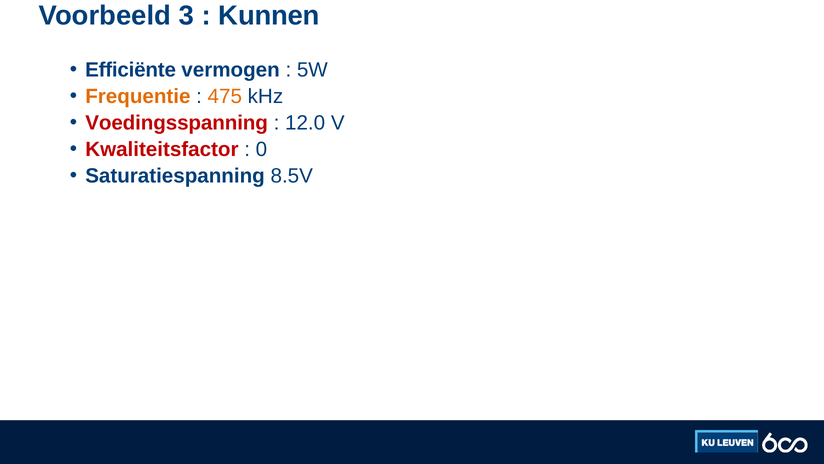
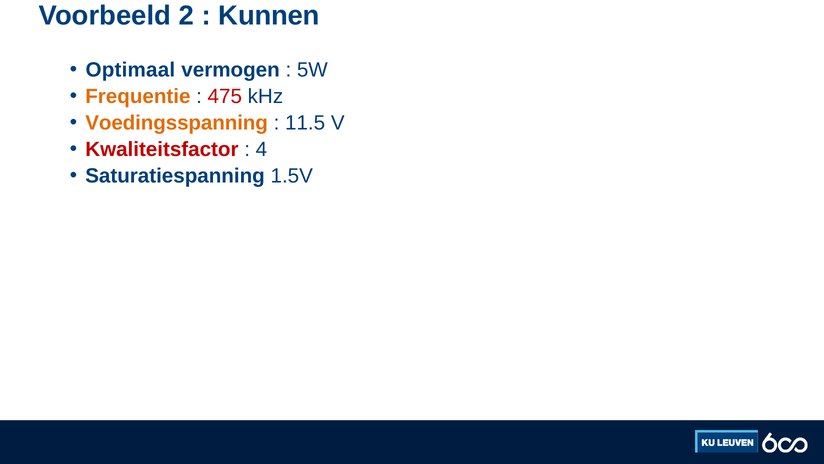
3: 3 -> 2 (186, 16)
Efficiënte: Efficiënte -> Optimaal (130, 70)
475 colour: orange -> red (225, 96)
Voedingsspanning colour: red -> orange (177, 123)
12.0: 12.0 -> 11.5 (305, 123)
0: 0 -> 4 (261, 149)
8.5V: 8.5V -> 1.5V (292, 176)
